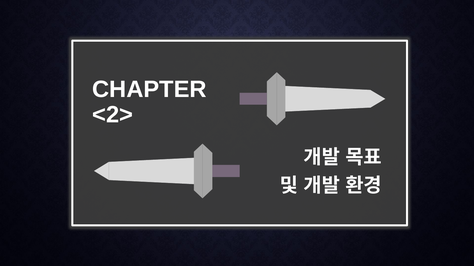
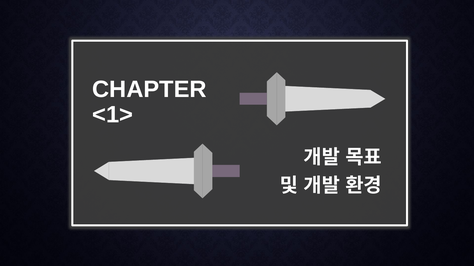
<2>: <2> -> <1> (113, 115)
